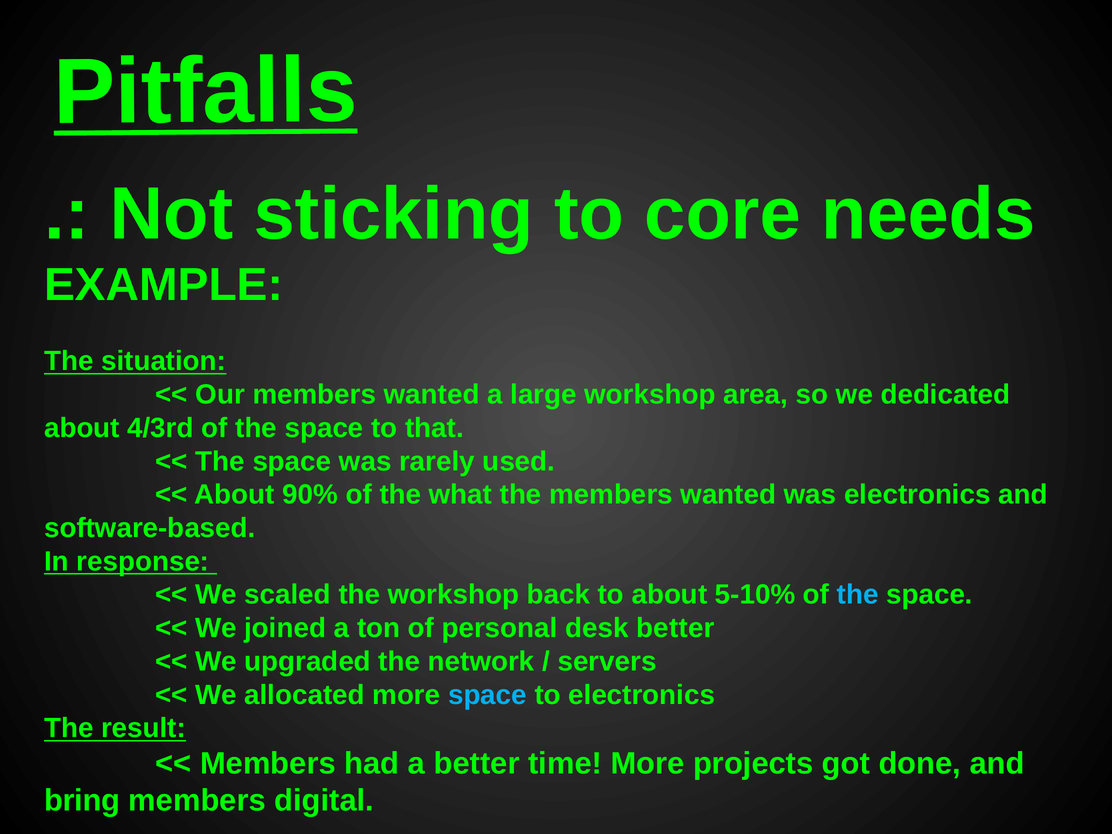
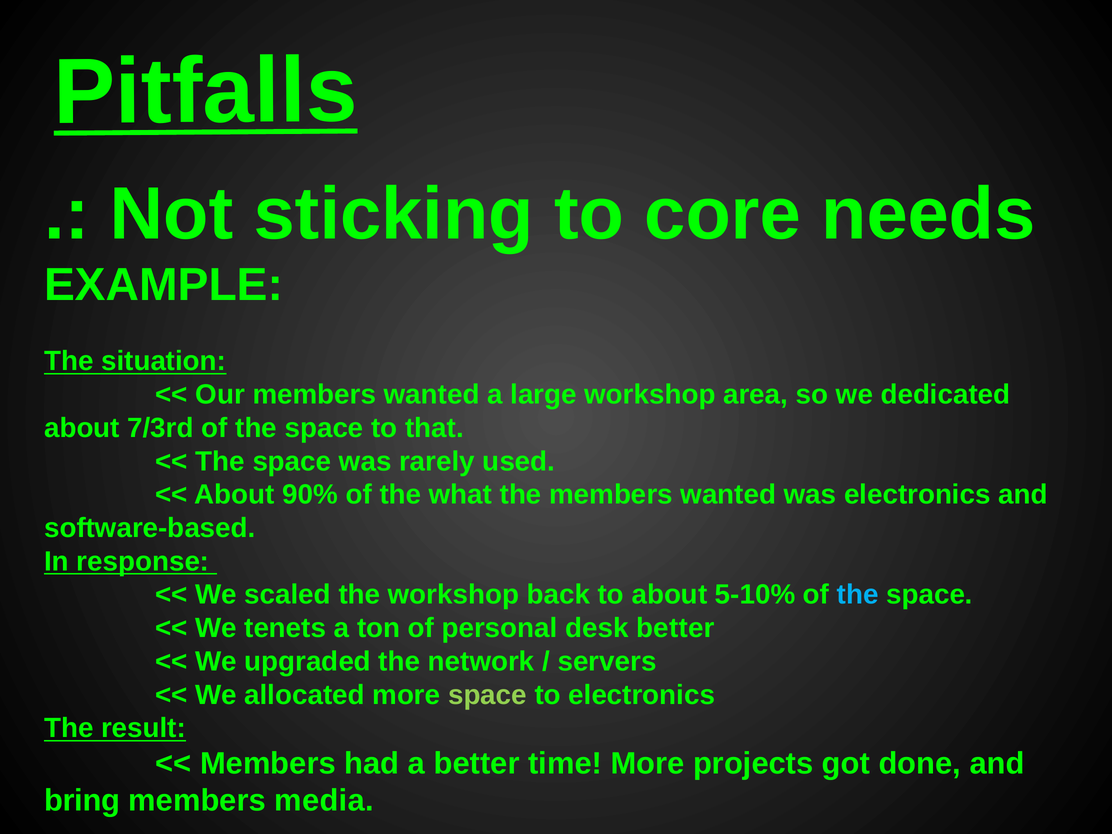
4/3rd: 4/3rd -> 7/3rd (161, 428)
joined: joined -> tenets (285, 628)
space colour: light blue -> light green (487, 695)
digital: digital -> media (324, 801)
